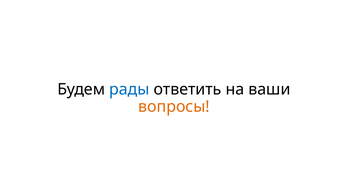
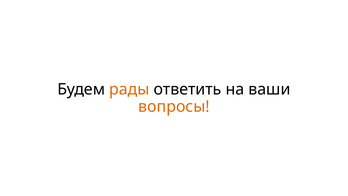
рады colour: blue -> orange (129, 89)
